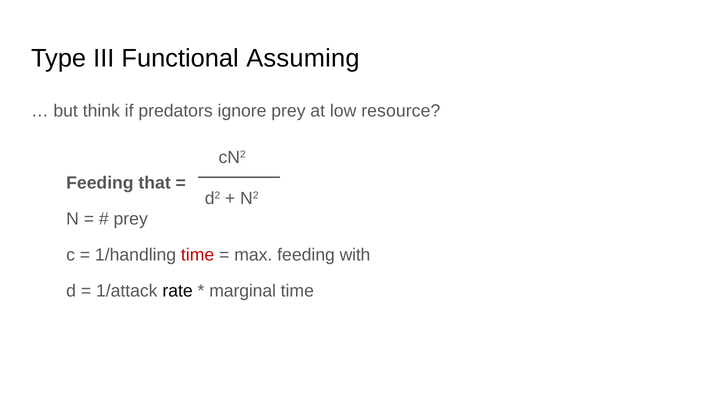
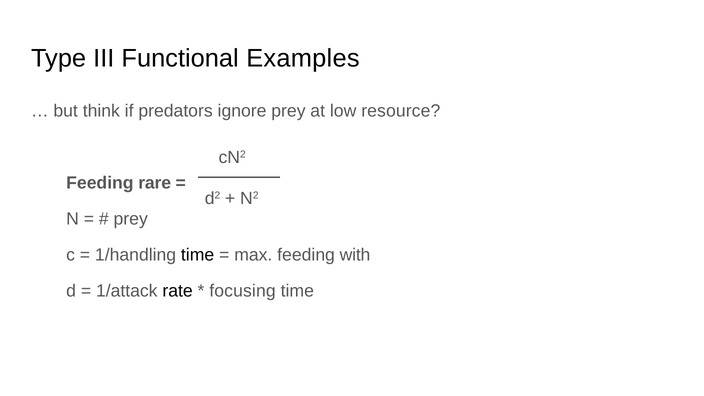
Assuming: Assuming -> Examples (303, 58)
that: that -> rare (155, 183)
time colour: red -> black (198, 255)
marginal: marginal -> focusing (243, 291)
